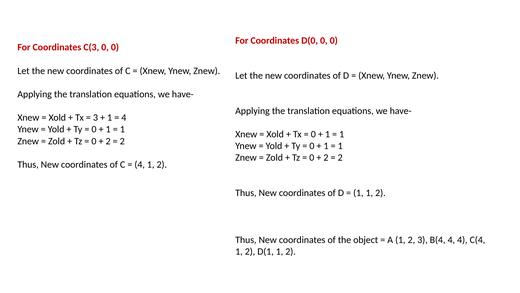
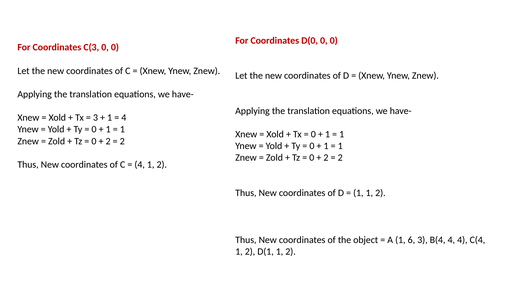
A 1 2: 2 -> 6 (411, 239)
